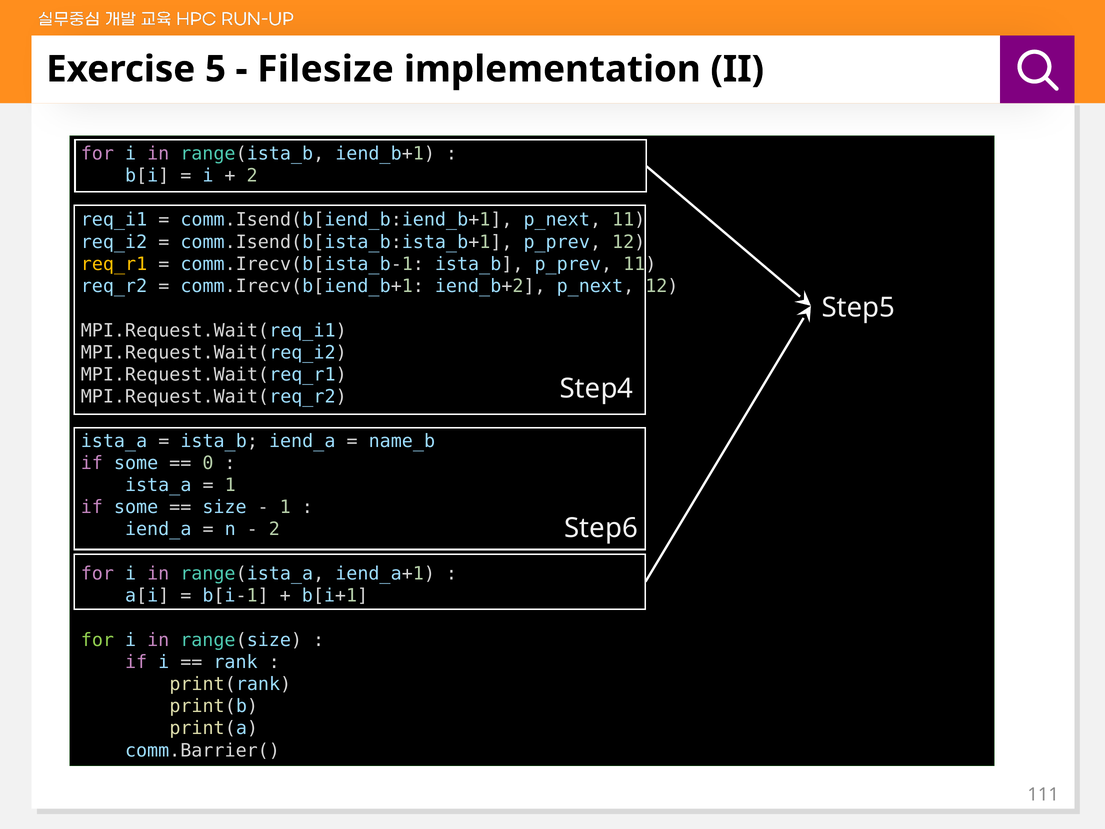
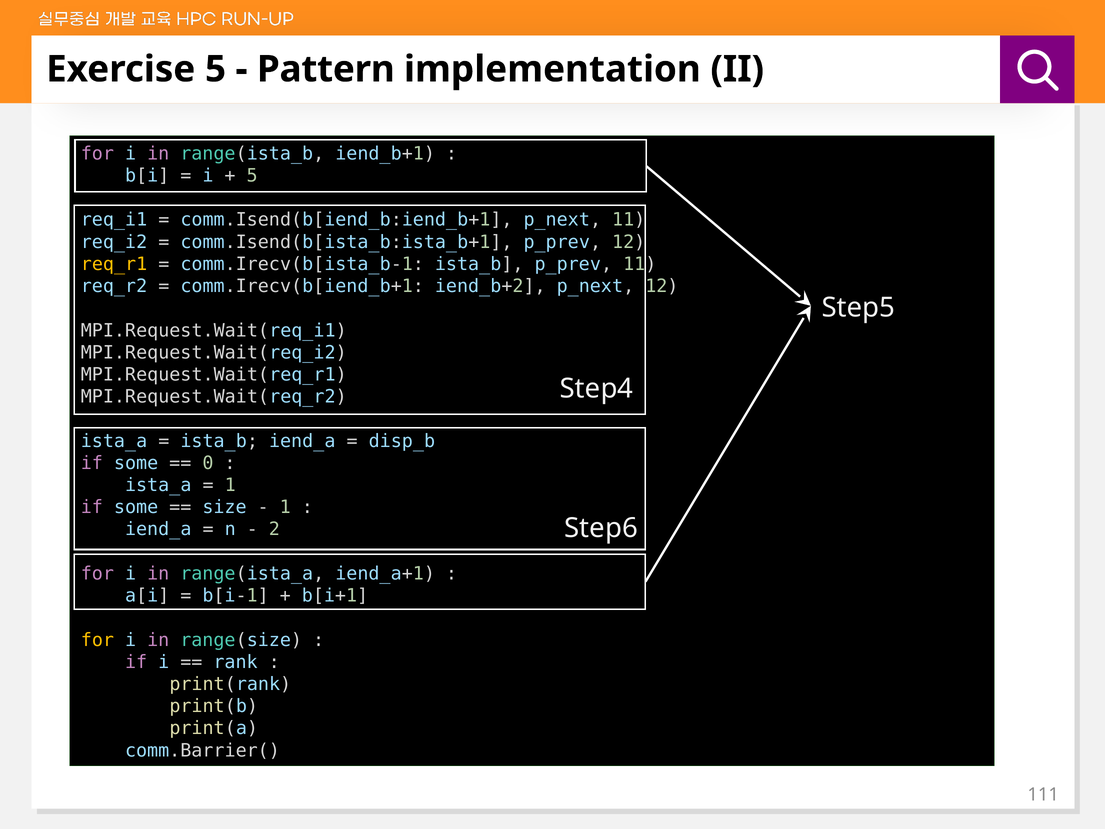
Filesize: Filesize -> Pattern (326, 69)
2: 2 -> 5 (252, 176)
name_b: name_b -> disp_b (402, 441)
for colour: light green -> yellow (97, 640)
